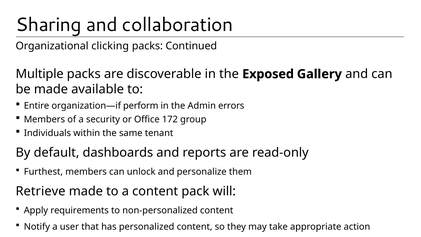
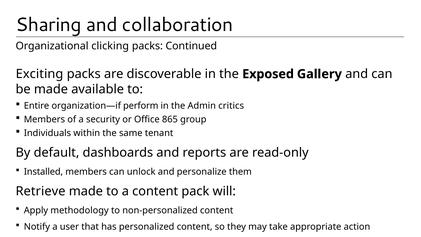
Multiple: Multiple -> Exciting (39, 74)
errors: errors -> critics (231, 106)
172: 172 -> 865 (170, 119)
Furthest: Furthest -> Installed (43, 172)
requirements: requirements -> methodology (80, 210)
